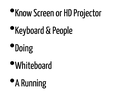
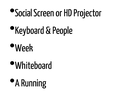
Know: Know -> Social (23, 13)
Doing: Doing -> Week (24, 48)
